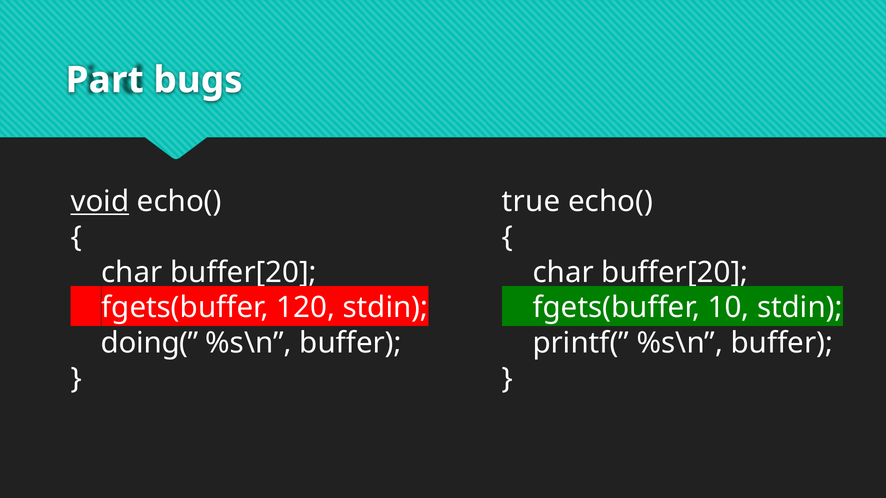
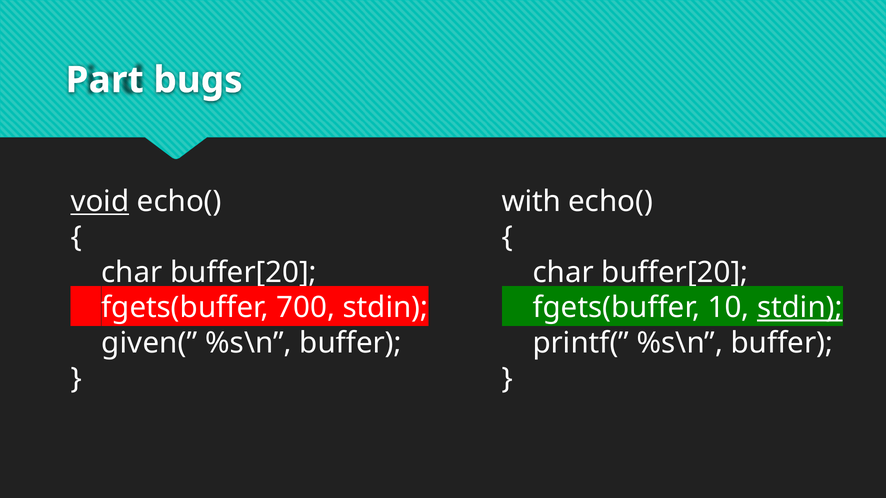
true: true -> with (531, 202)
120: 120 -> 700 (306, 308)
stdin underline: none -> present (800, 308)
doing(: doing( -> given( (149, 343)
